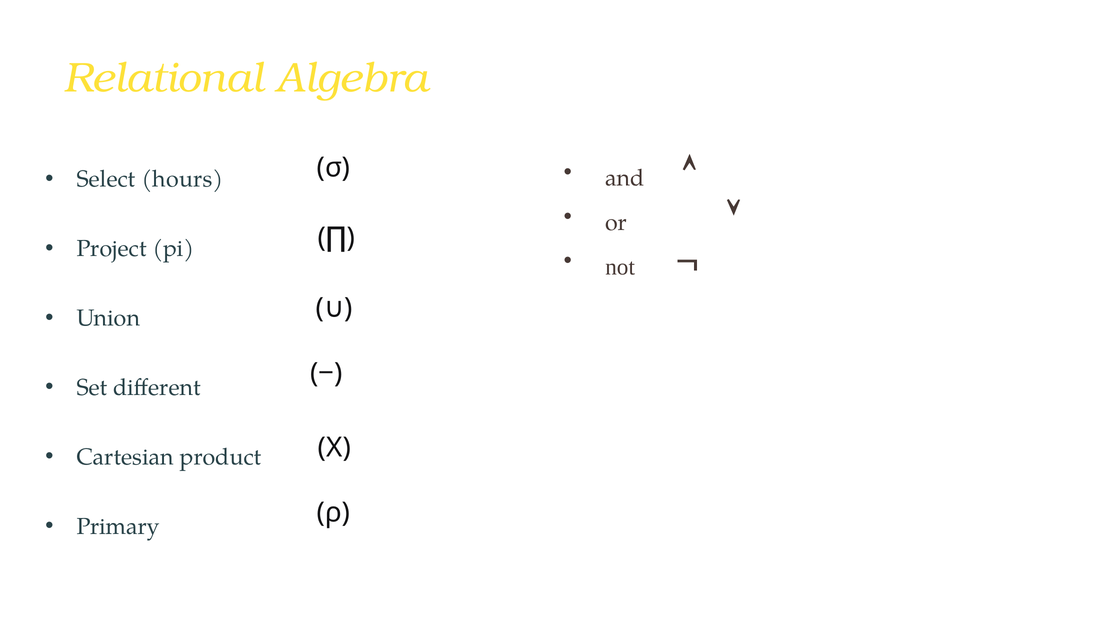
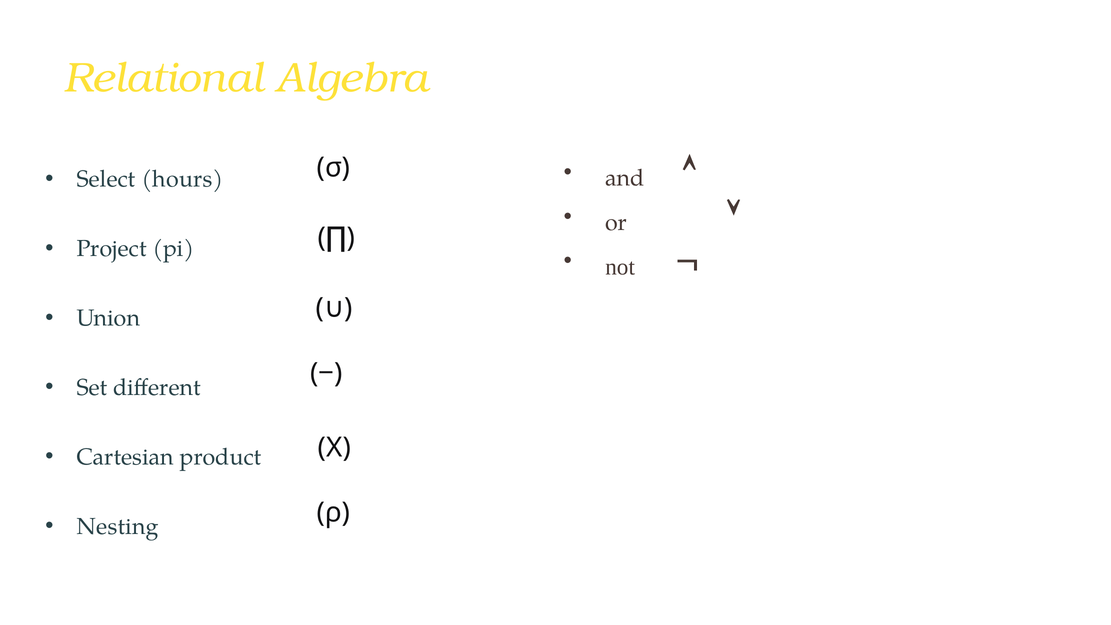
Primary: Primary -> Nesting (118, 527)
